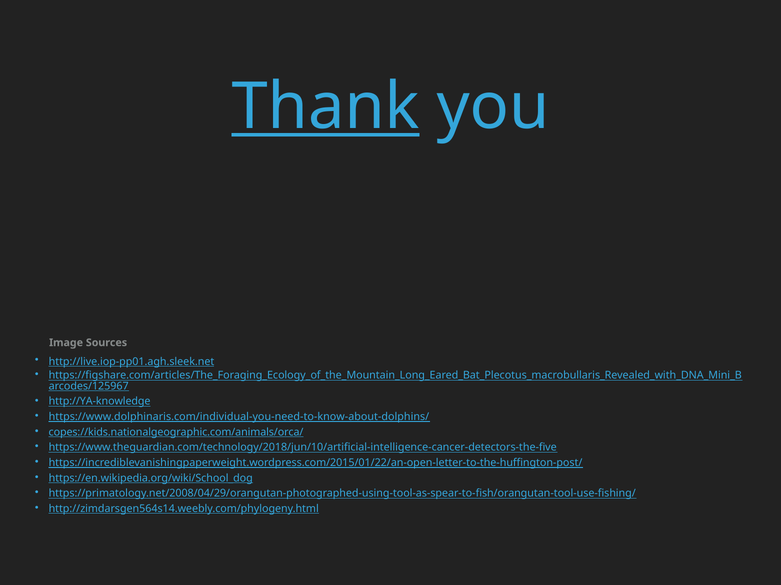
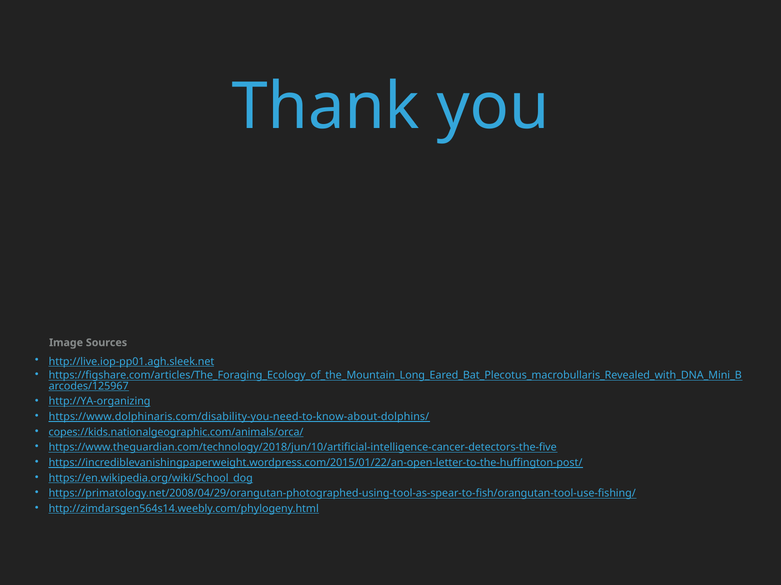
Thank underline: present -> none (326, 107)
http://YA-knowledge: http://YA-knowledge -> http://YA-organizing (100, 402)
https://www.dolphinaris.com/individual-you-need-to-know-about-dolphins/: https://www.dolphinaris.com/individual-you-need-to-know-about-dolphins/ -> https://www.dolphinaris.com/disability-you-need-to-know-about-dolphins/ (239, 417)
